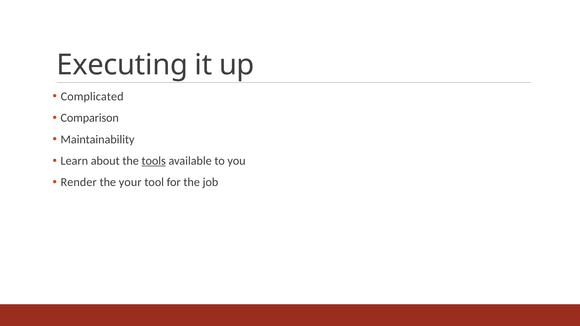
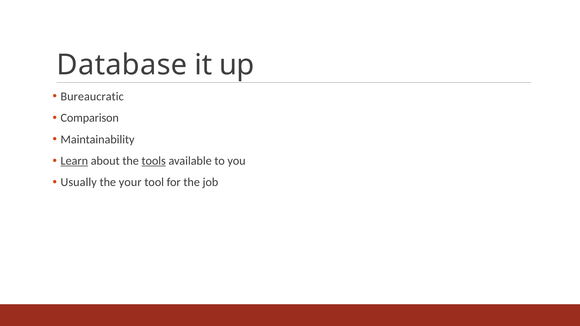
Executing: Executing -> Database (122, 65)
Complicated: Complicated -> Bureaucratic (92, 96)
Learn underline: none -> present (74, 161)
Render: Render -> Usually (79, 182)
